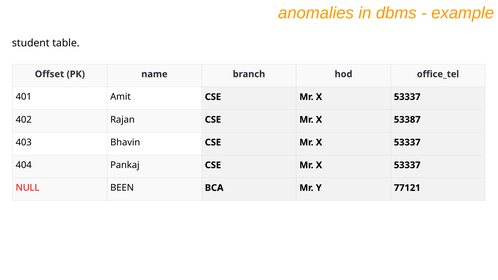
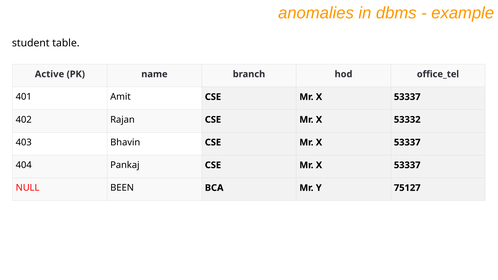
Offset: Offset -> Active (50, 74)
53387: 53387 -> 53332 (407, 120)
77121: 77121 -> 75127 (407, 188)
